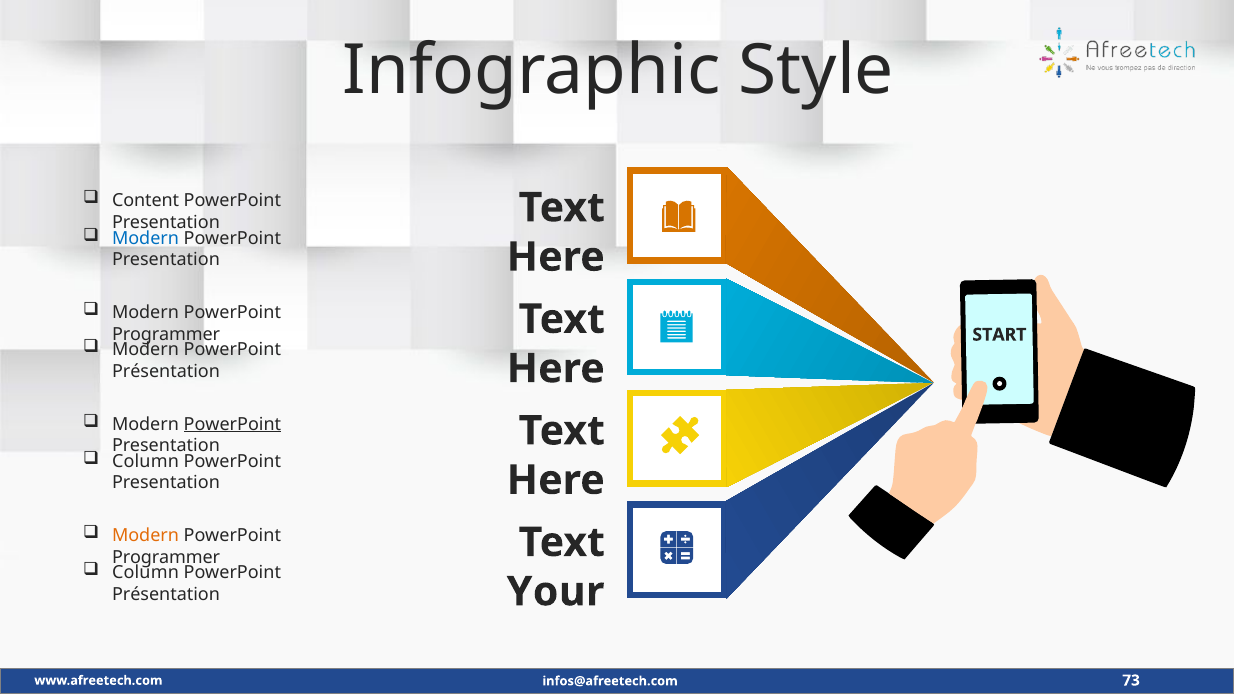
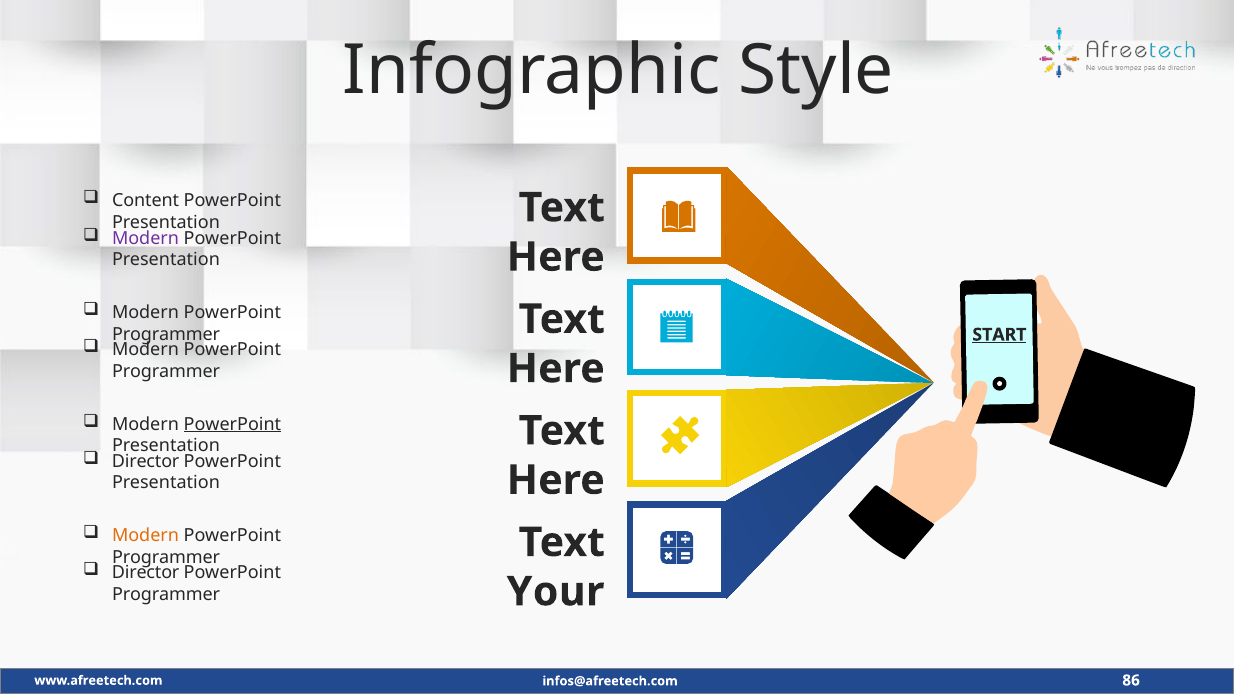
Modern colour: blue -> purple (146, 238)
START underline: none -> present (999, 335)
Présentation: Présentation -> Programmer (166, 371)
Column: Column -> Director (146, 461)
Column: Column -> Director (146, 573)
Présentation: Présentation -> Programmer (166, 595)
73: 73 -> 86 (1131, 681)
